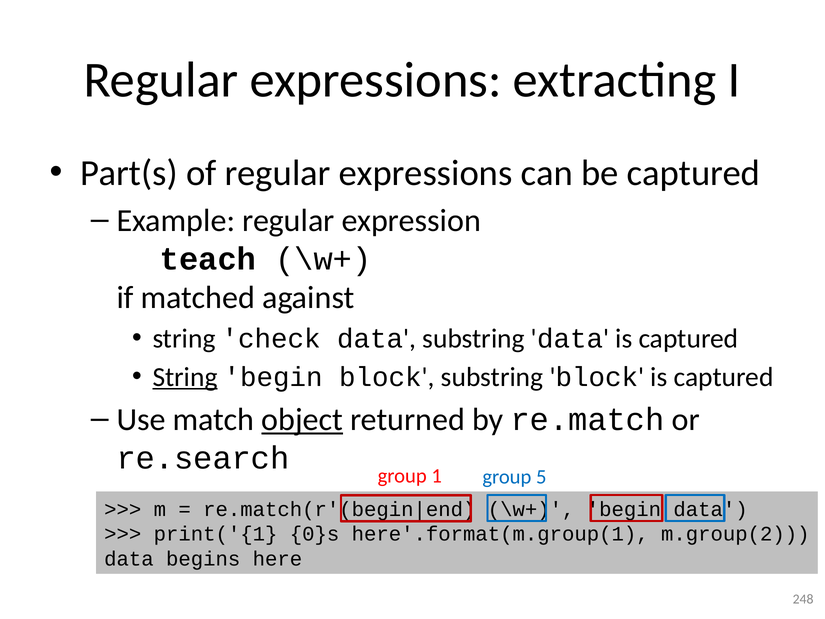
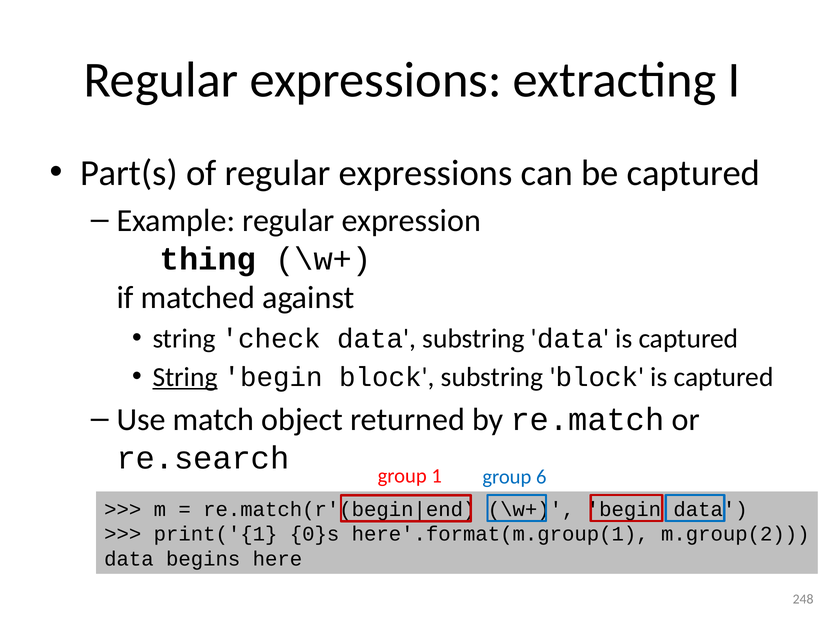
teach: teach -> thing (208, 259)
object underline: present -> none (302, 419)
5: 5 -> 6 (541, 477)
